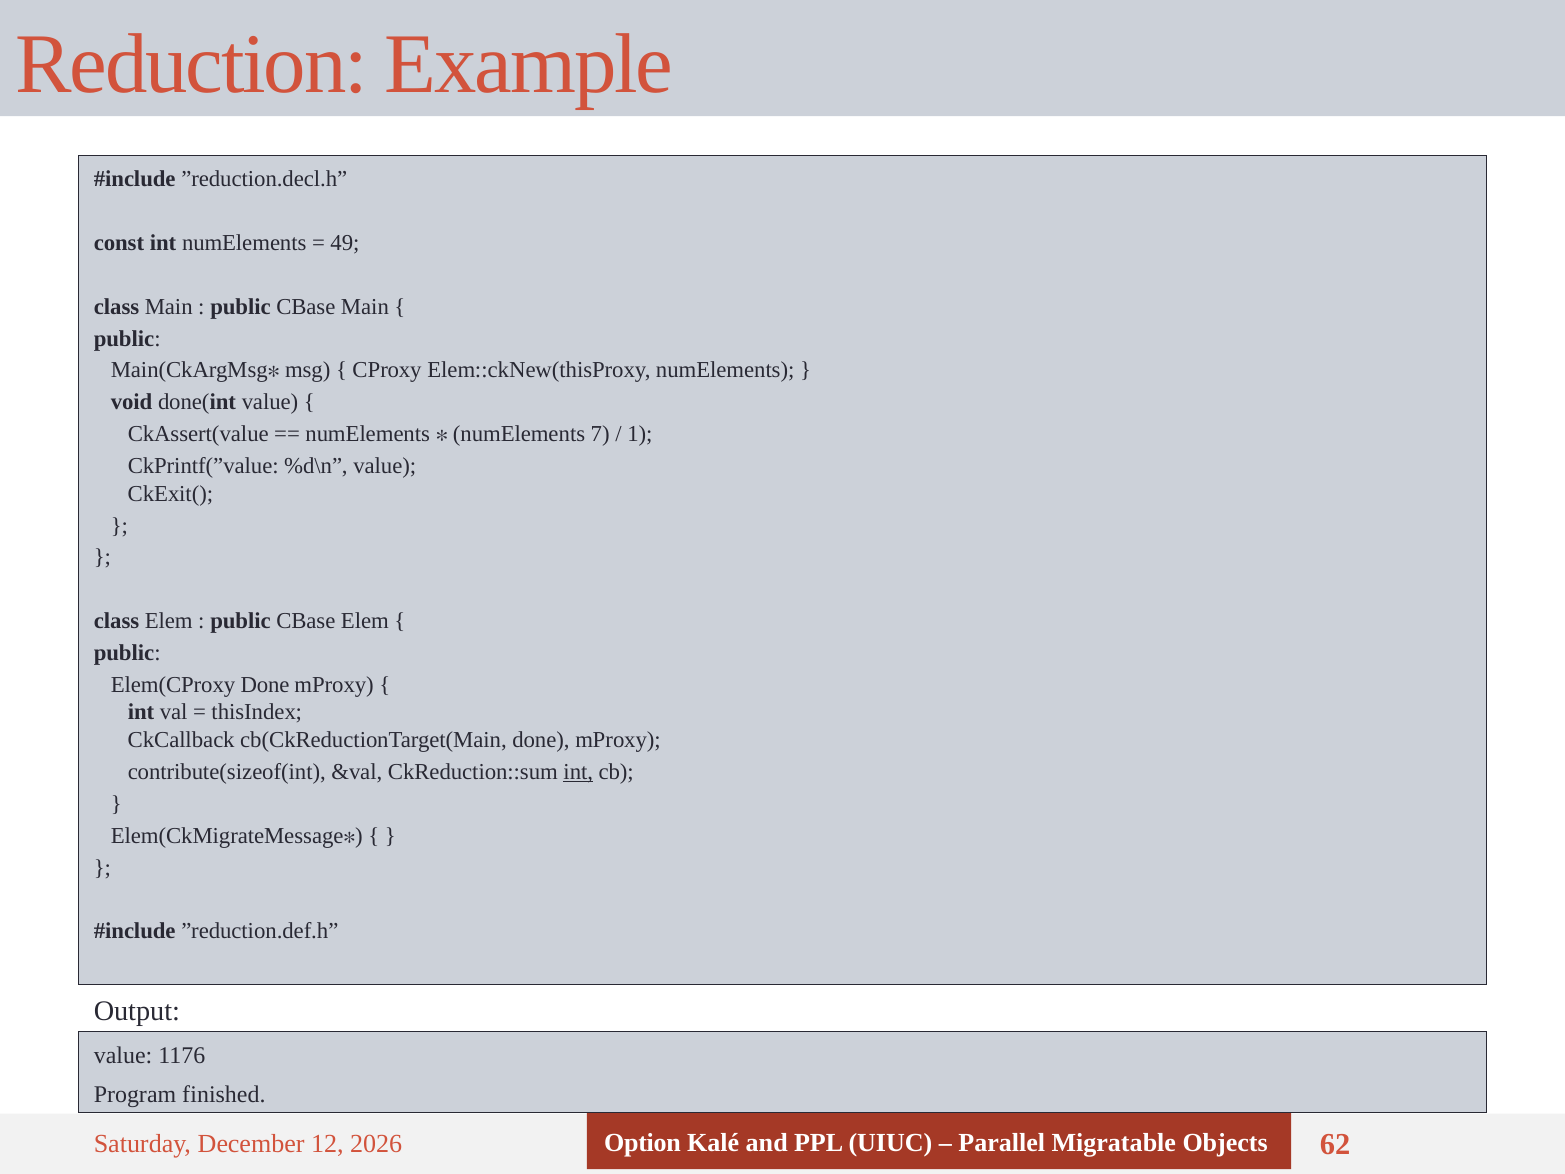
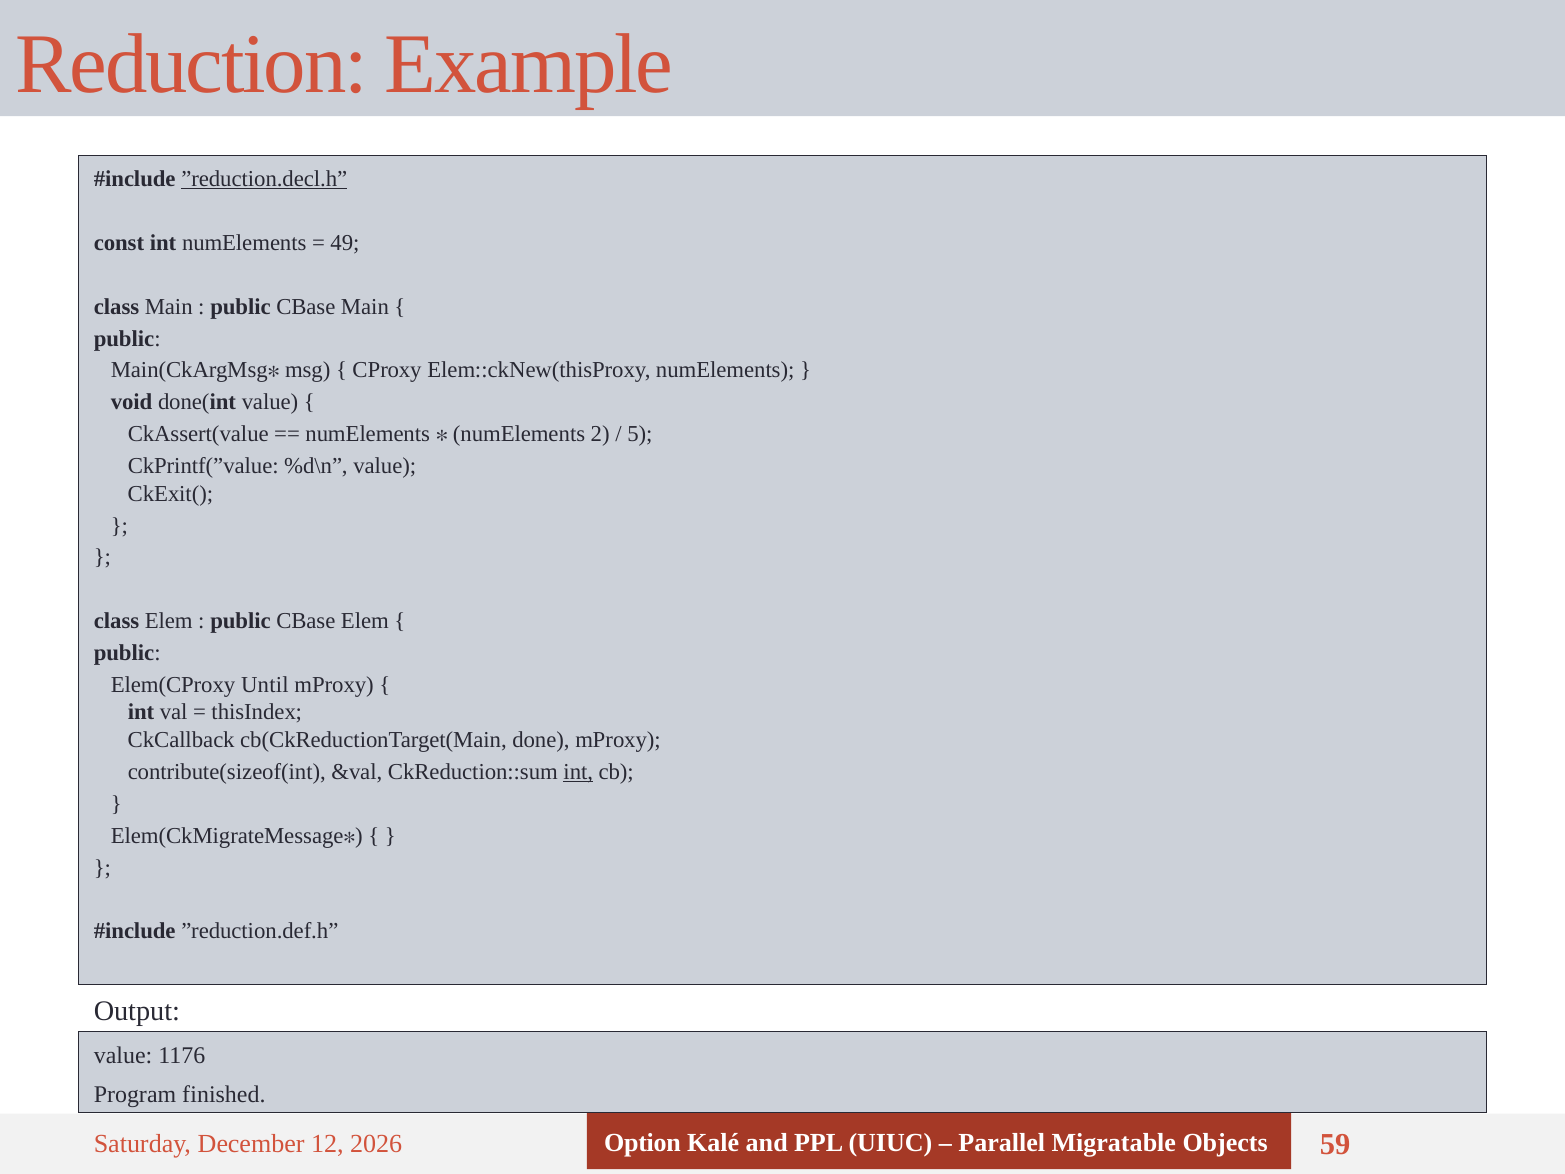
”reduction.decl.h underline: none -> present (264, 179)
7: 7 -> 2 (600, 434)
1: 1 -> 5 (640, 434)
Elem(CProxy Done: Done -> Until (265, 685)
62: 62 -> 59 (1335, 1144)
